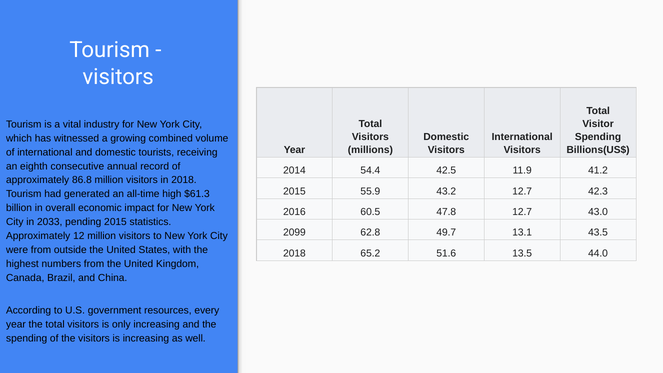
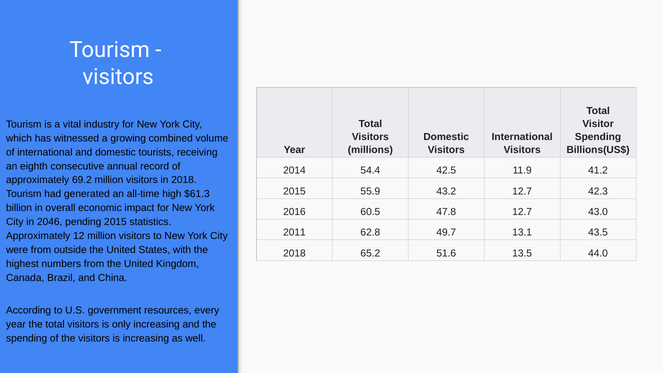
86.8: 86.8 -> 69.2 (82, 180)
2033: 2033 -> 2046 (50, 222)
2099: 2099 -> 2011 (294, 233)
